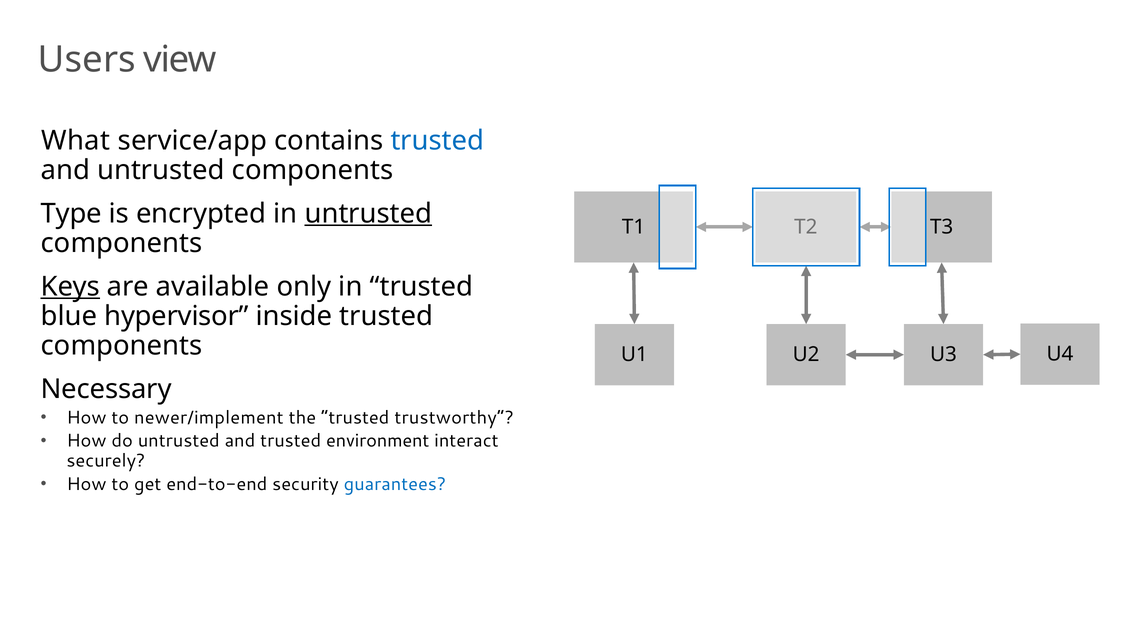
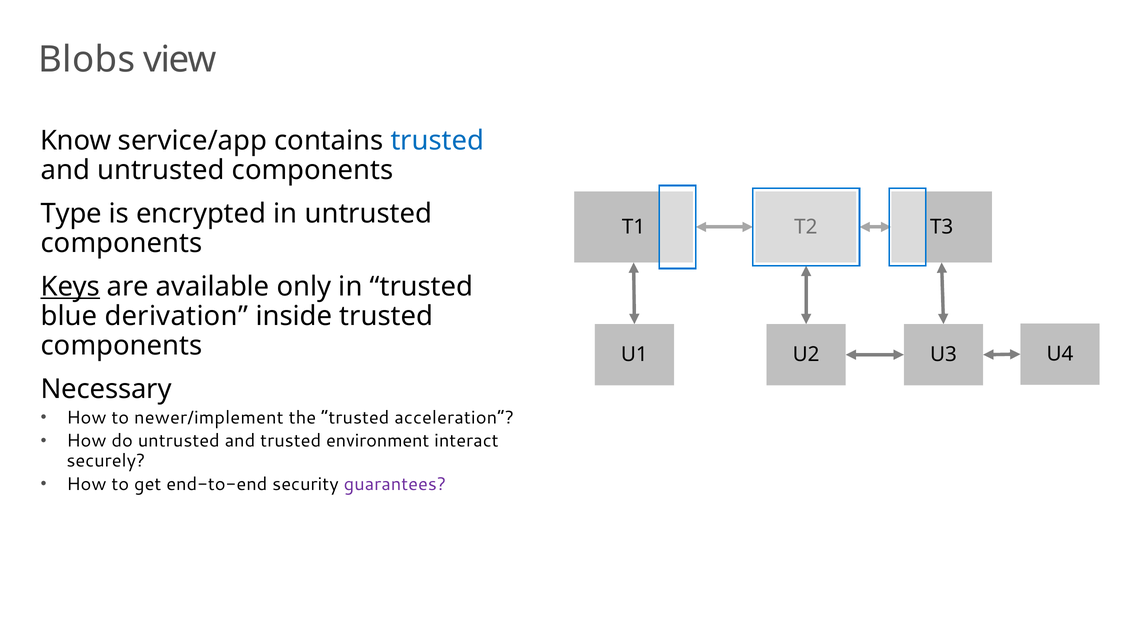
Users: Users -> Blobs (87, 60)
What: What -> Know (76, 141)
untrusted underline: present -> none (368, 214)
hypervisor: hypervisor -> derivation (176, 316)
trustworthy: trustworthy -> acceleration (454, 418)
guarantees colour: blue -> purple (395, 484)
